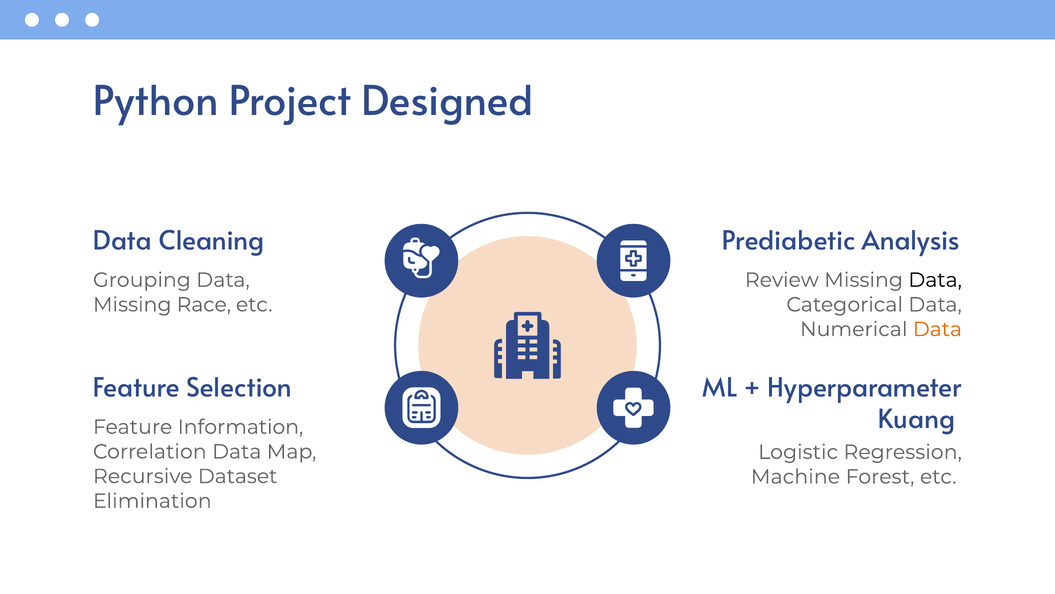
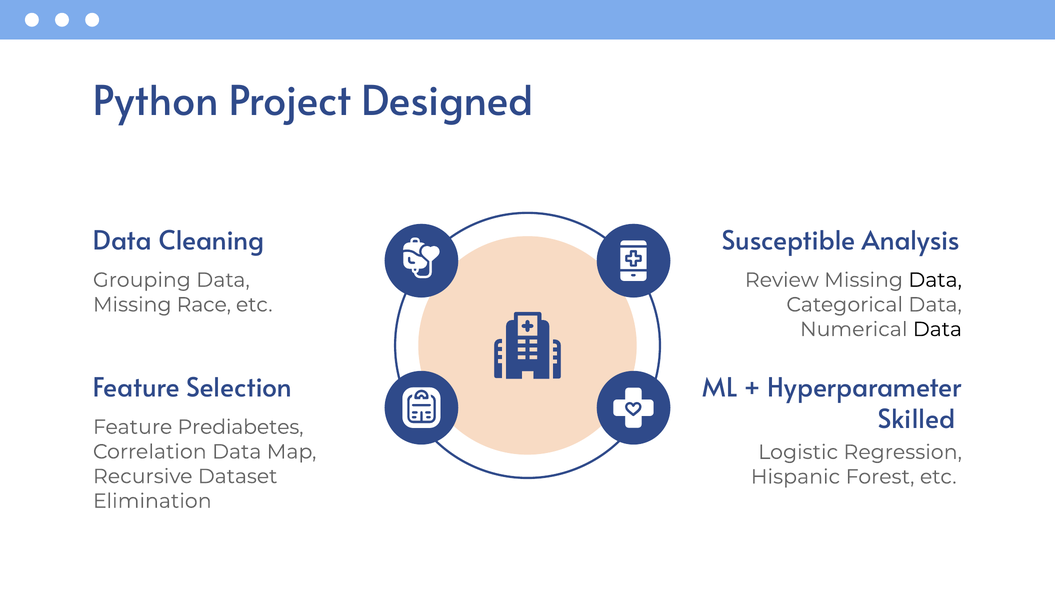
Prediabetic: Prediabetic -> Susceptible (789, 241)
Data colour: orange -> black (937, 329)
Kuang: Kuang -> Skilled (917, 419)
Information: Information -> Prediabetes (240, 427)
Machine: Machine -> Hispanic (796, 476)
